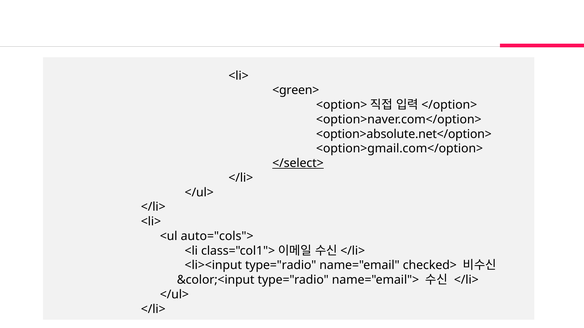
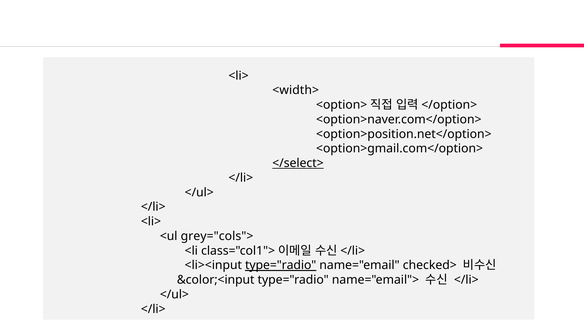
<green>: <green> -> <width> (296, 90)
<option>absolute.net</option>: <option>absolute.net</option> -> <option>position.net</option> (404, 134)
auto="cols">: auto="cols"> -> grey="cols"> (217, 236)
type="radio underline: none -> present (281, 266)
